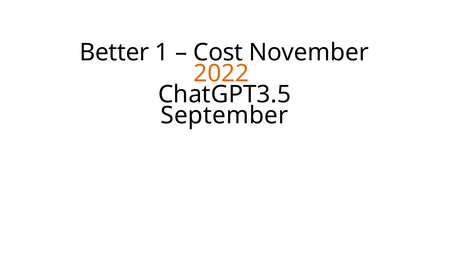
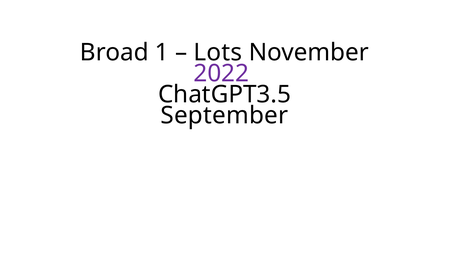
Better: Better -> Broad (114, 52)
Cost: Cost -> Lots (218, 52)
2022 colour: orange -> purple (221, 73)
